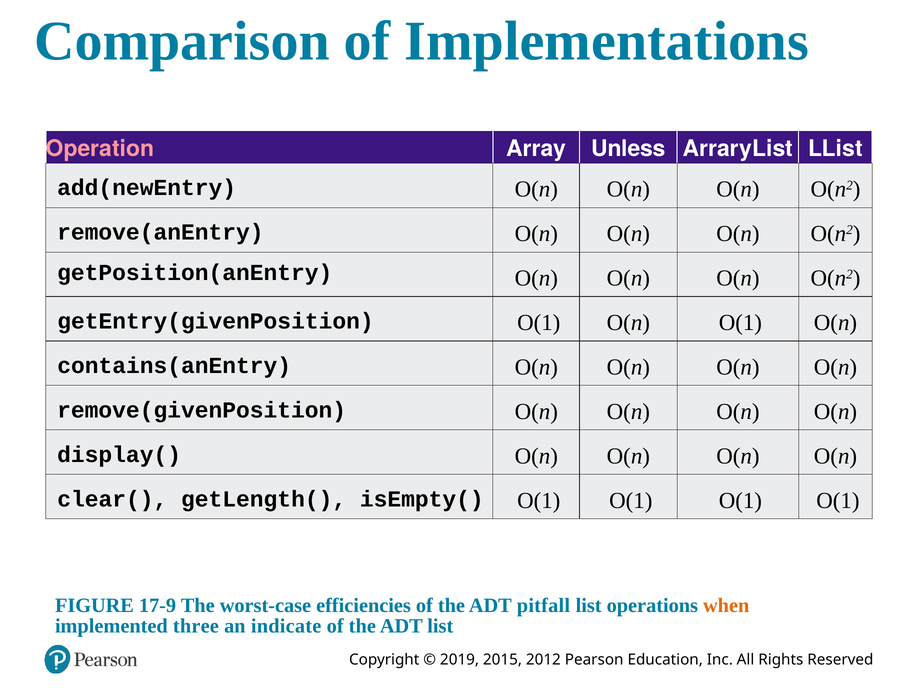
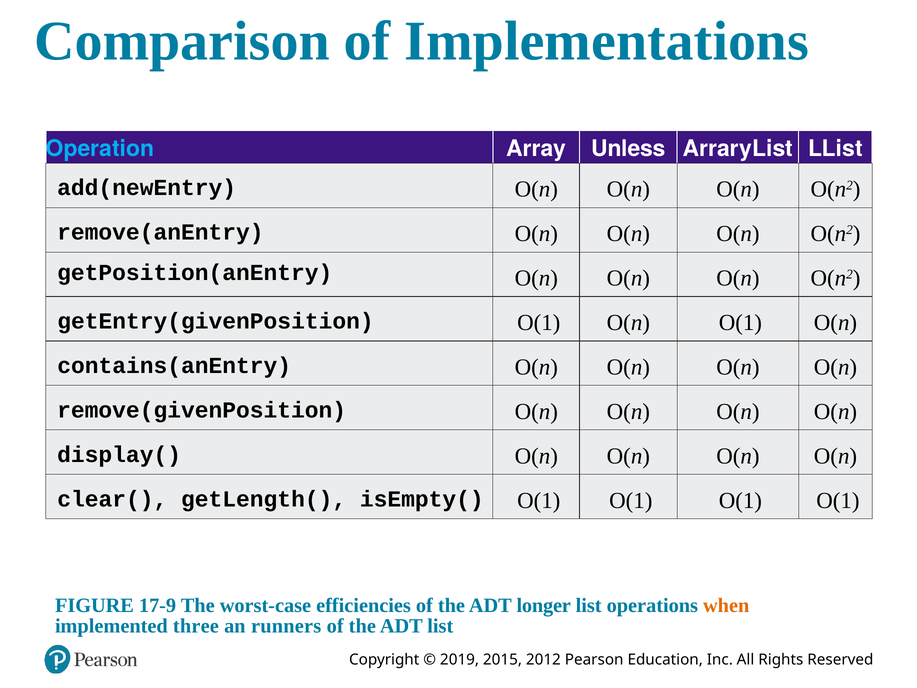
Operation colour: pink -> light blue (100, 148)
pitfall: pitfall -> longer (544, 605)
indicate: indicate -> runners (286, 626)
